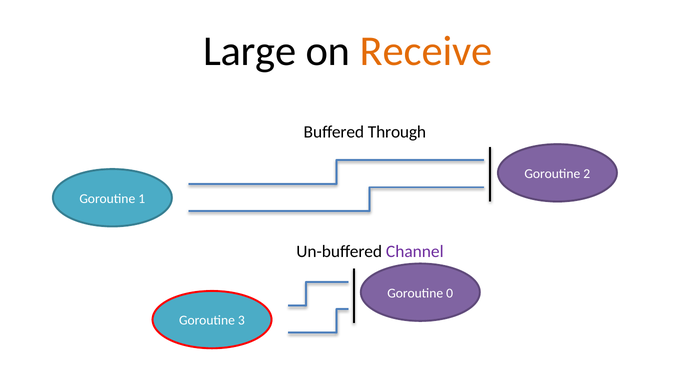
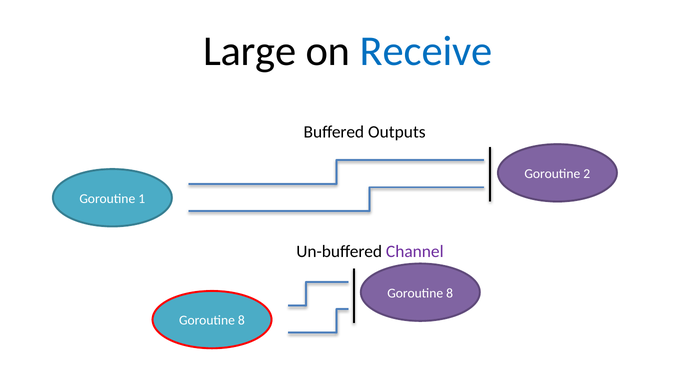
Receive colour: orange -> blue (426, 51)
Through: Through -> Outputs (397, 132)
0: 0 -> 8 (450, 294)
3: 3 -> 8 (241, 321)
